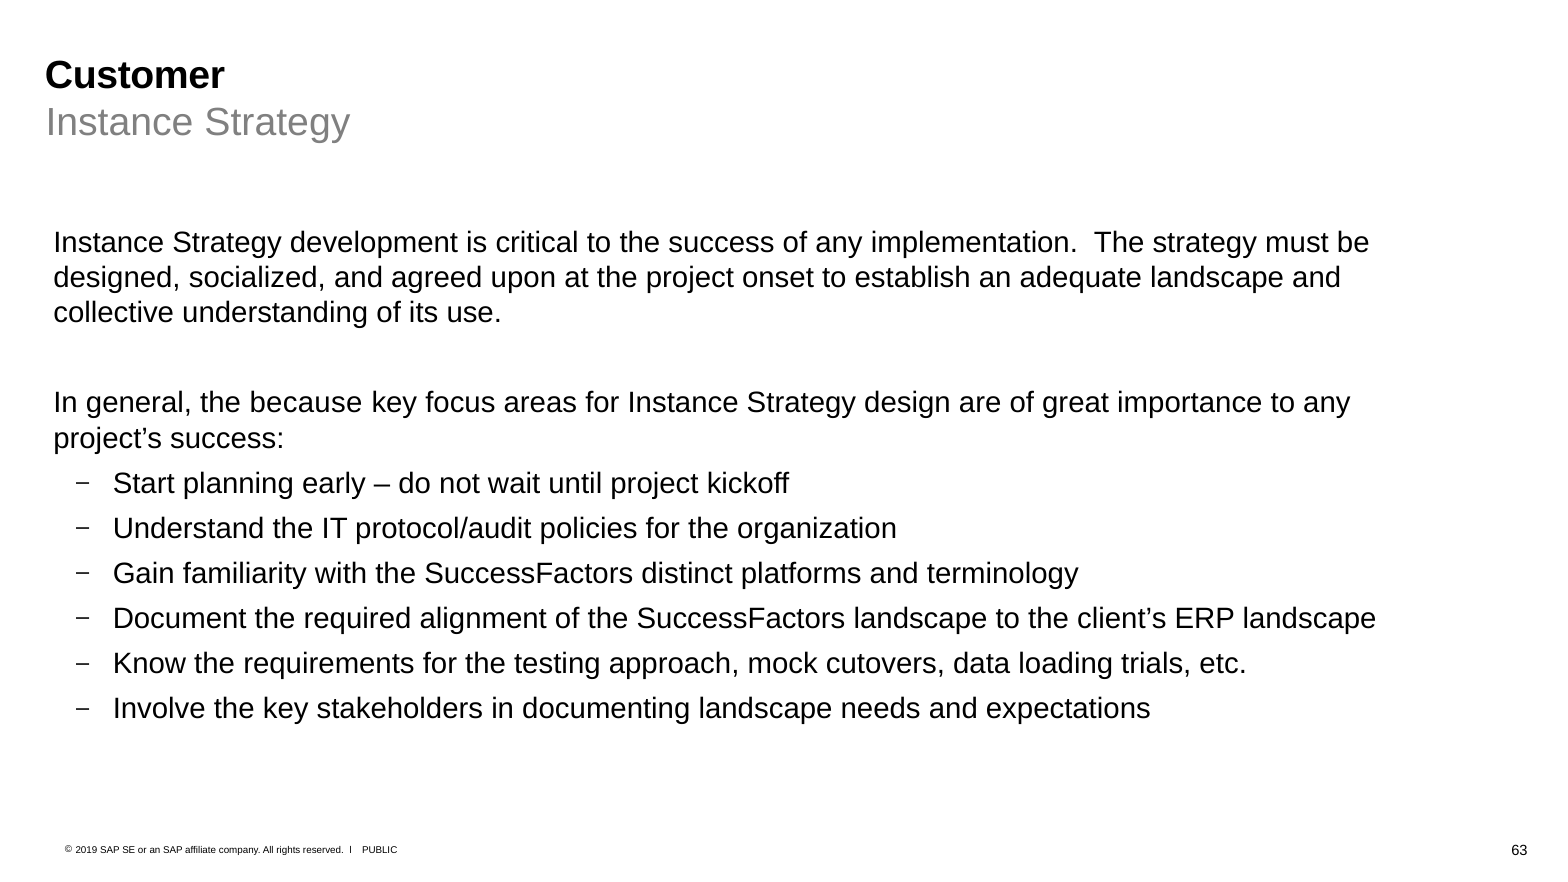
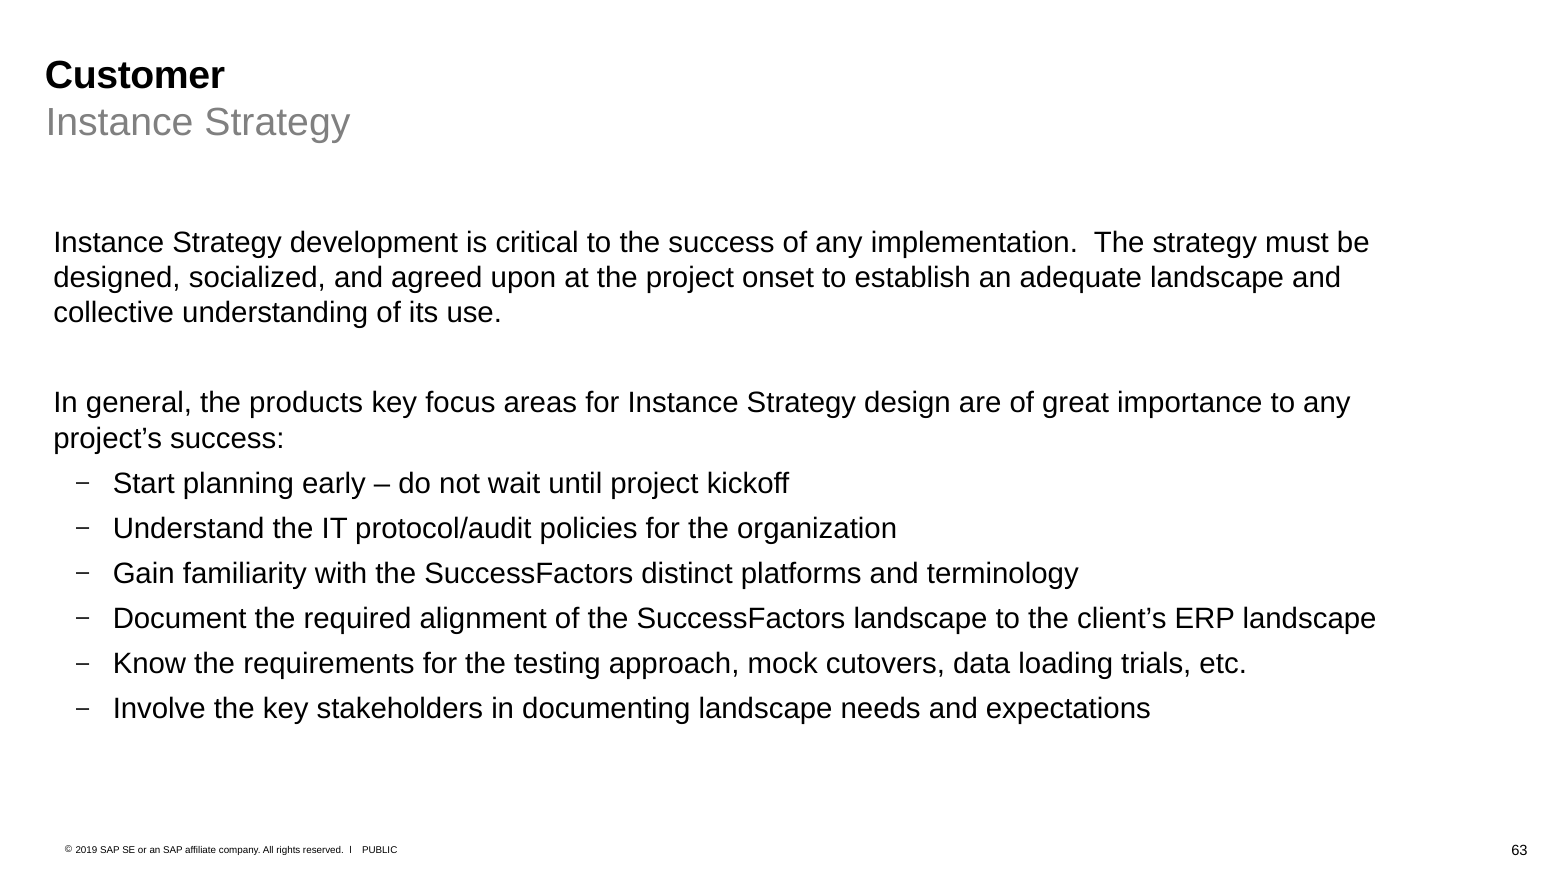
because: because -> products (306, 403)
